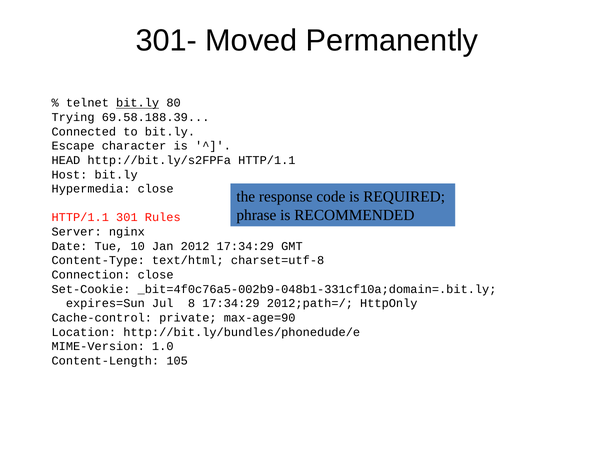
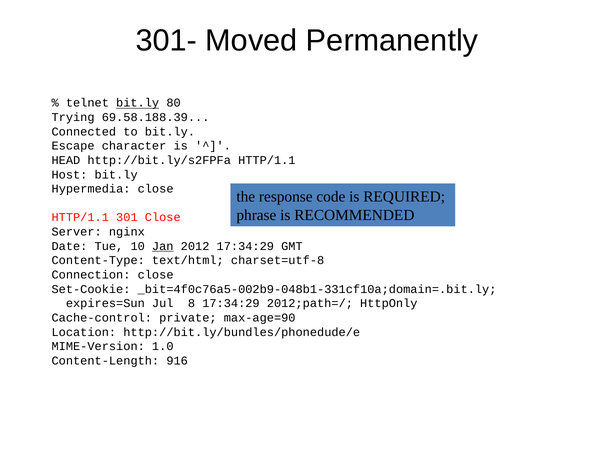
301 Rules: Rules -> Close (163, 218)
Jan underline: none -> present (163, 246)
105: 105 -> 916 (177, 361)
